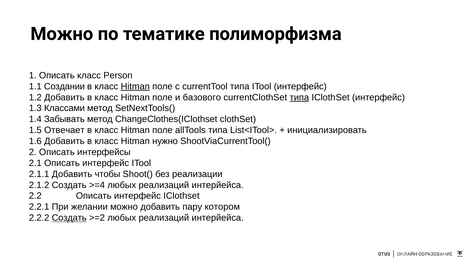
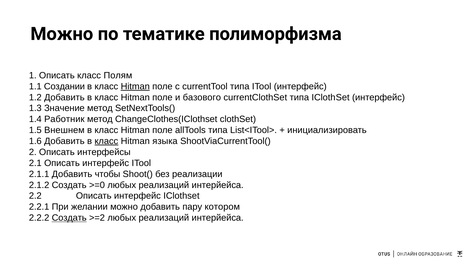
Person: Person -> Полям (118, 76)
типа underline: present -> none (299, 97)
Классами: Классами -> Значение (64, 108)
Забывать: Забывать -> Работник (64, 119)
Отвечает: Отвечает -> Внешнем (64, 130)
класс underline: none -> present (106, 141)
нужно: нужно -> языка (165, 141)
>=4: >=4 -> >=0 (97, 185)
